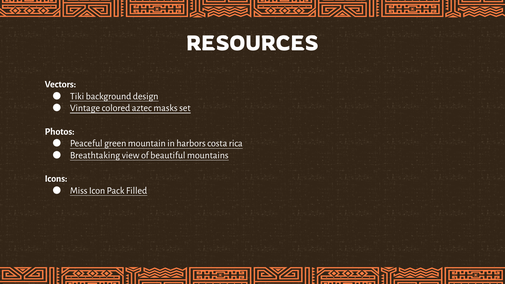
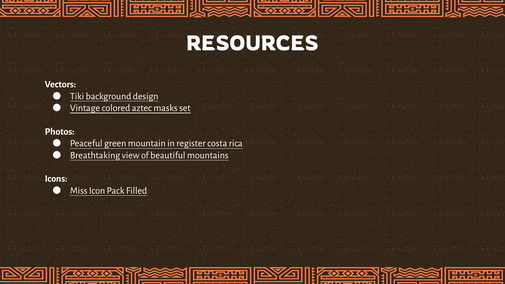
harbors: harbors -> register (191, 143)
